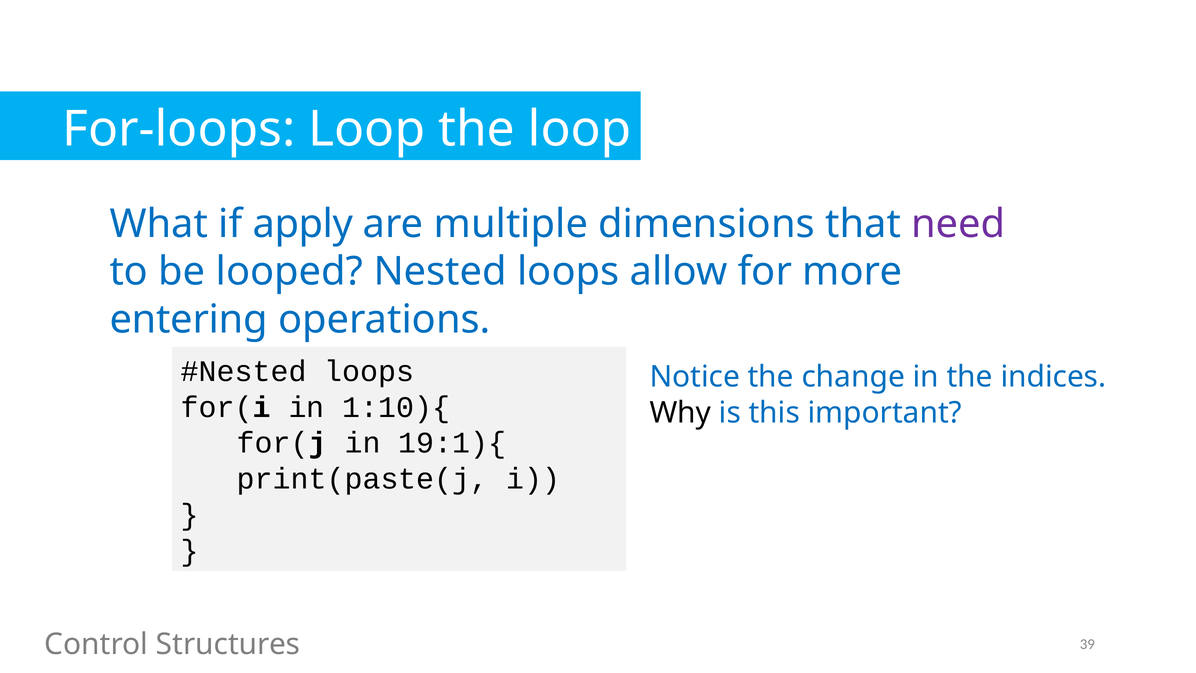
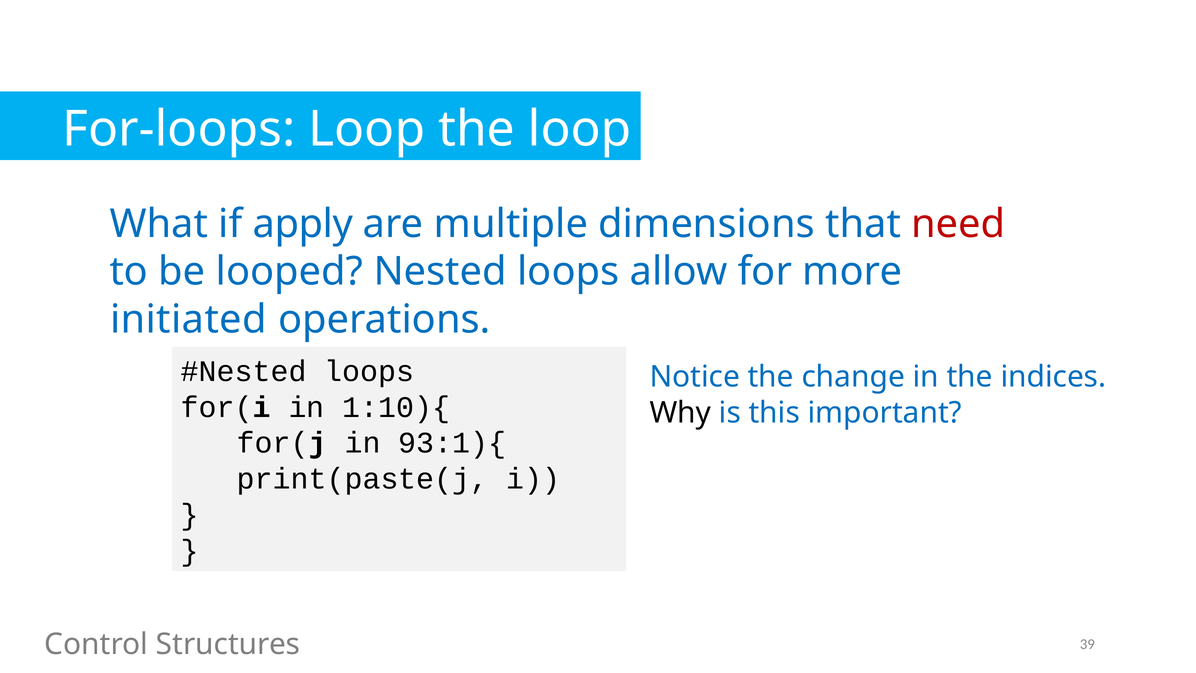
need colour: purple -> red (958, 224)
entering: entering -> initiated (188, 320)
19:1){: 19:1){ -> 93:1){ (452, 443)
